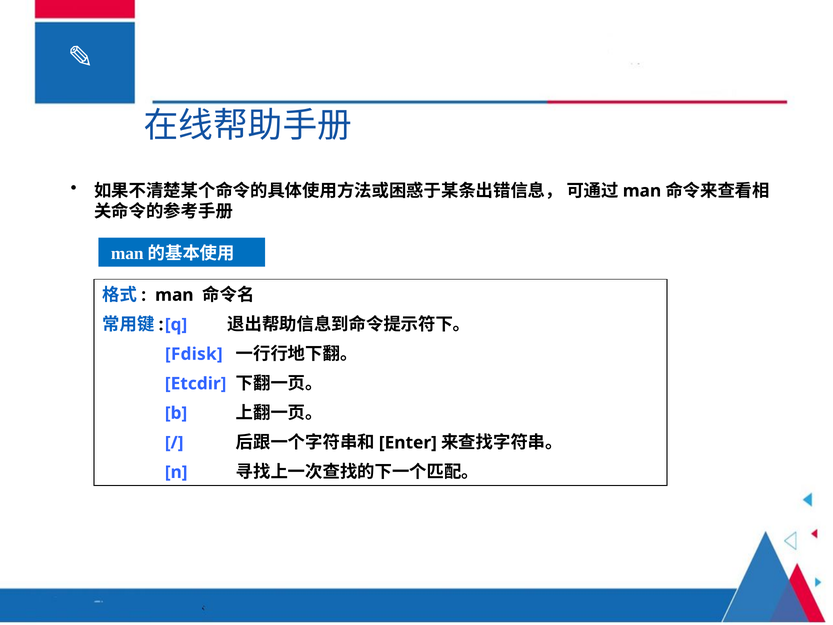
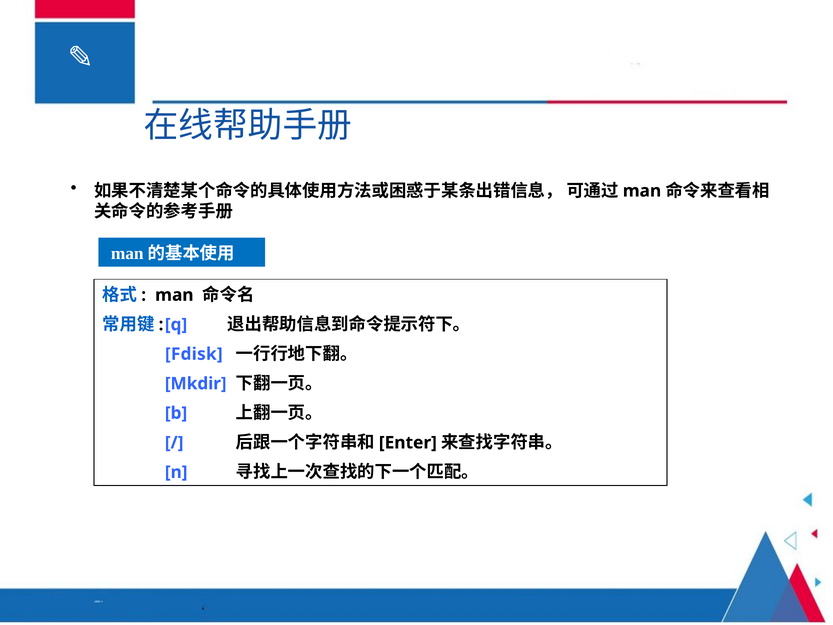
Etcdir: Etcdir -> Mkdir (196, 383)
